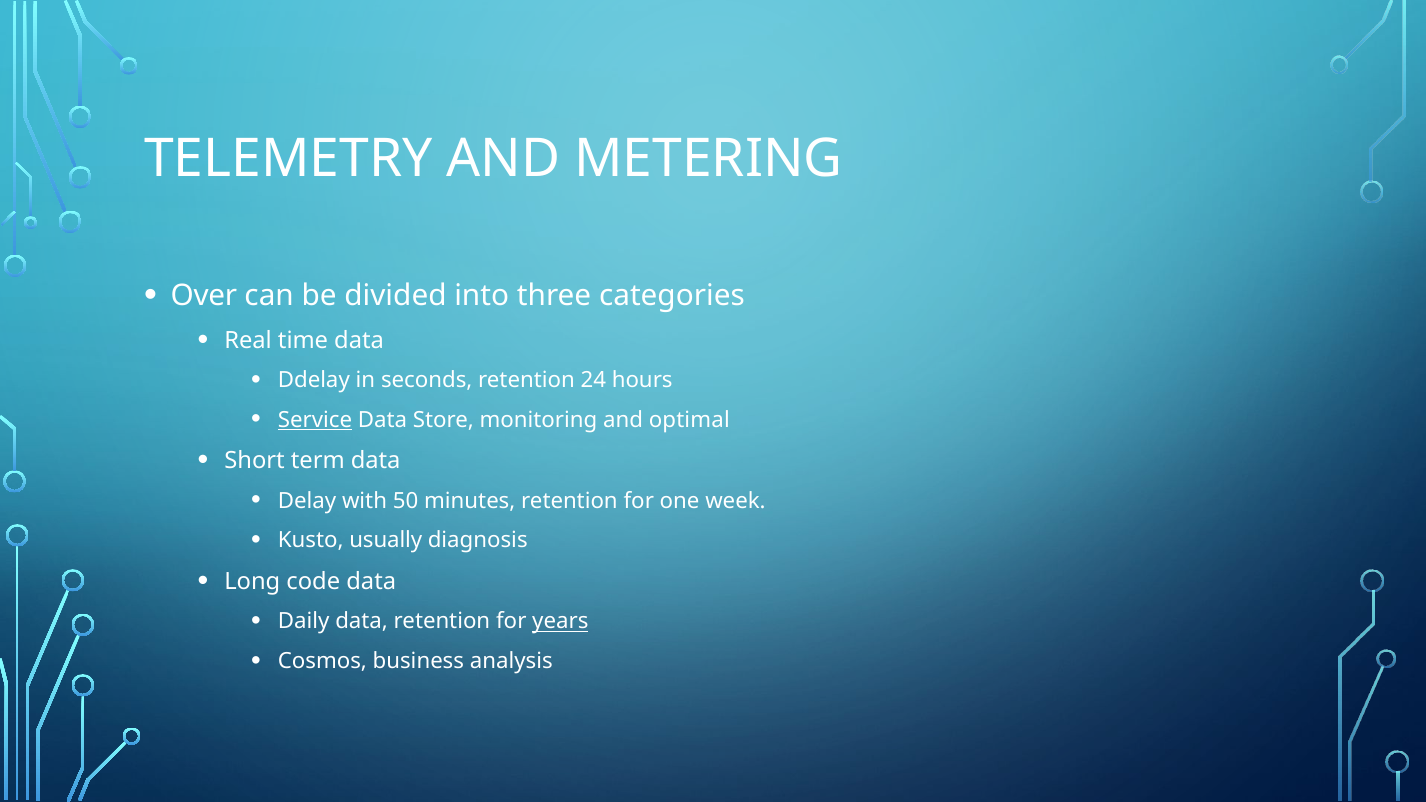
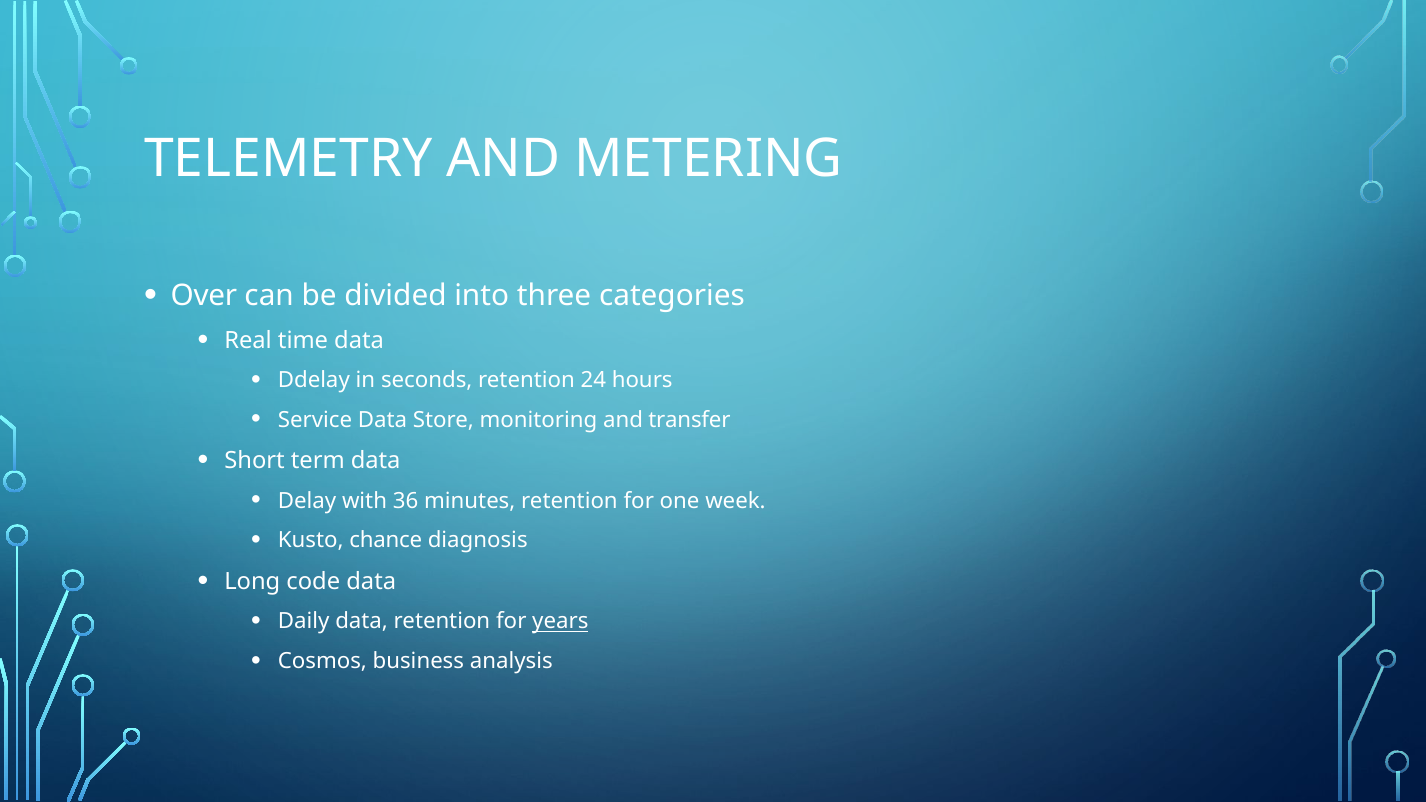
Service underline: present -> none (315, 420)
optimal: optimal -> transfer (689, 420)
50: 50 -> 36 (406, 501)
usually: usually -> chance (386, 541)
